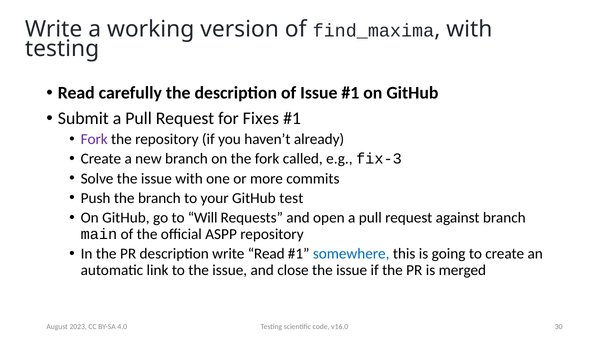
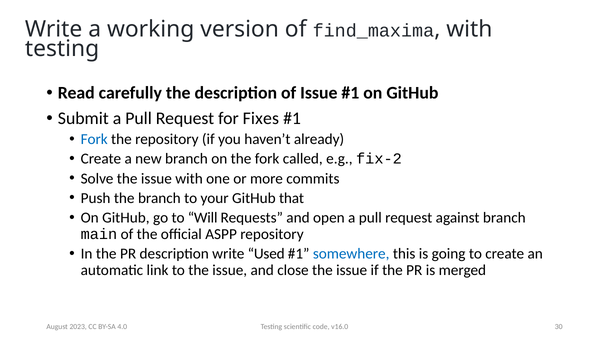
Fork colour: purple -> blue (94, 140)
fix-3: fix-3 -> fix-2 (379, 159)
test: test -> that (292, 198)
write Read: Read -> Used (266, 254)
